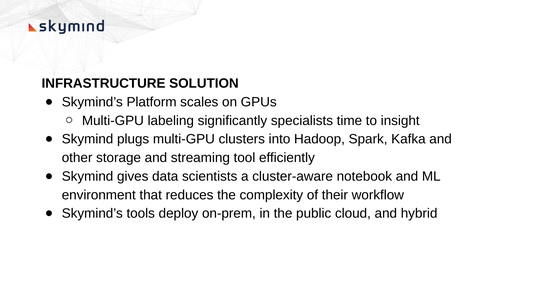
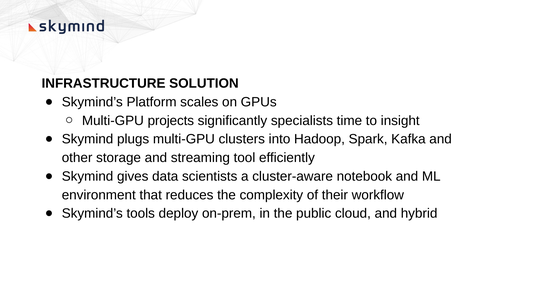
labeling: labeling -> projects (171, 120)
